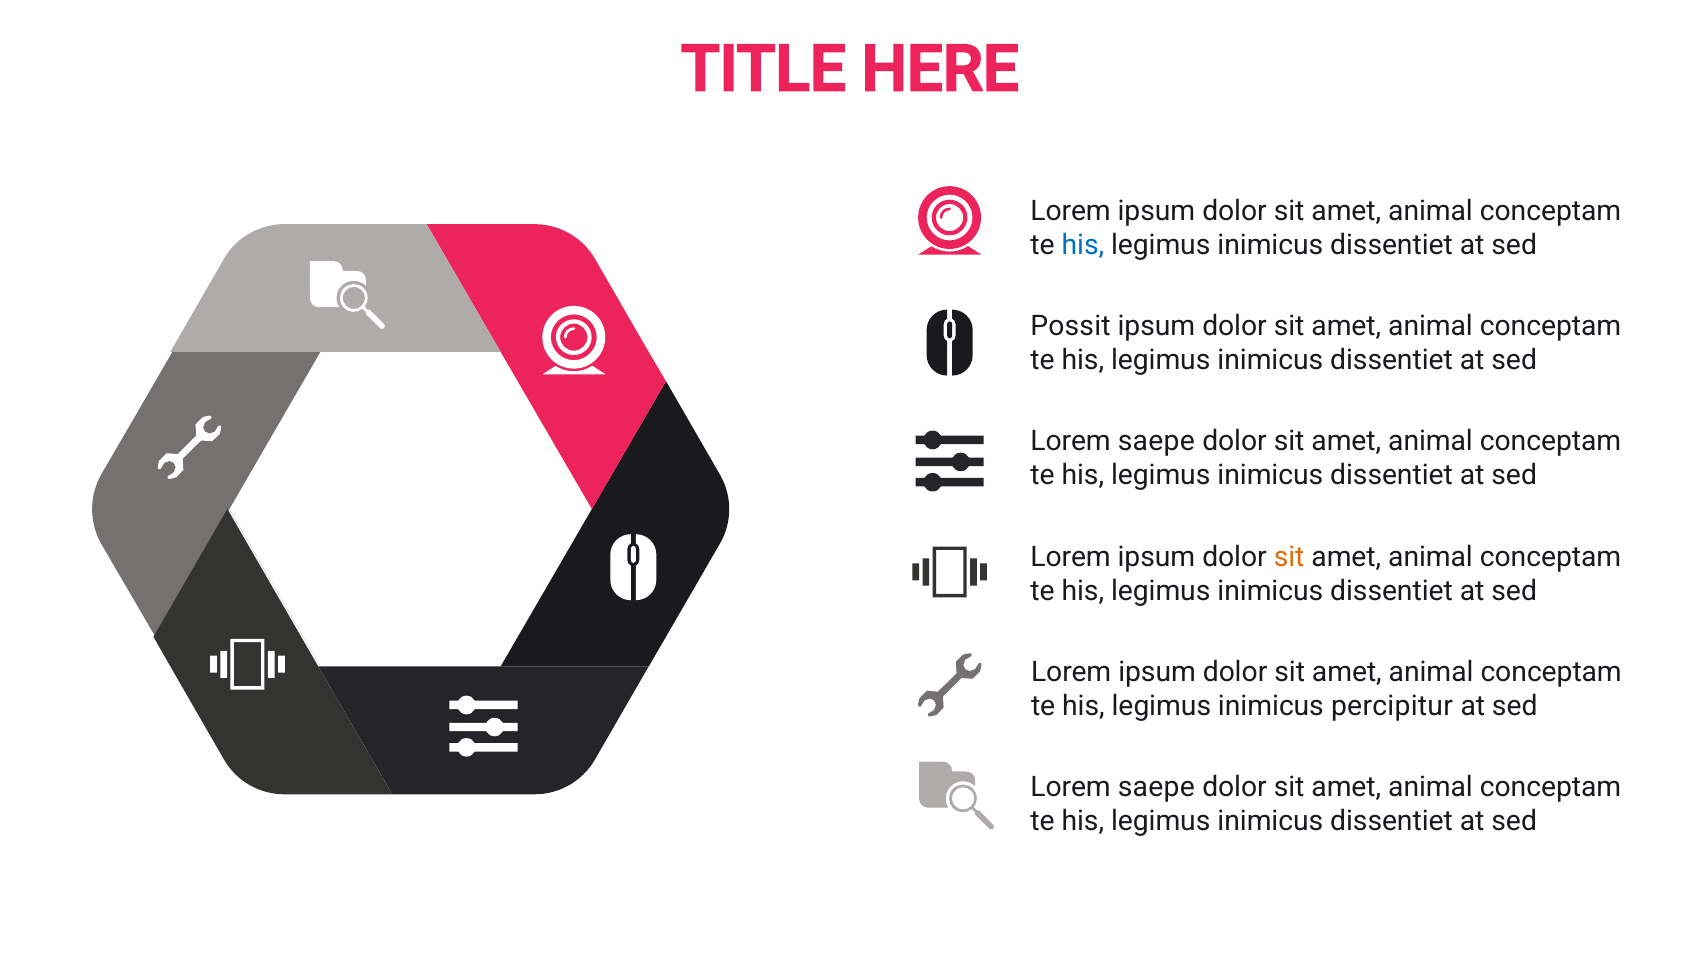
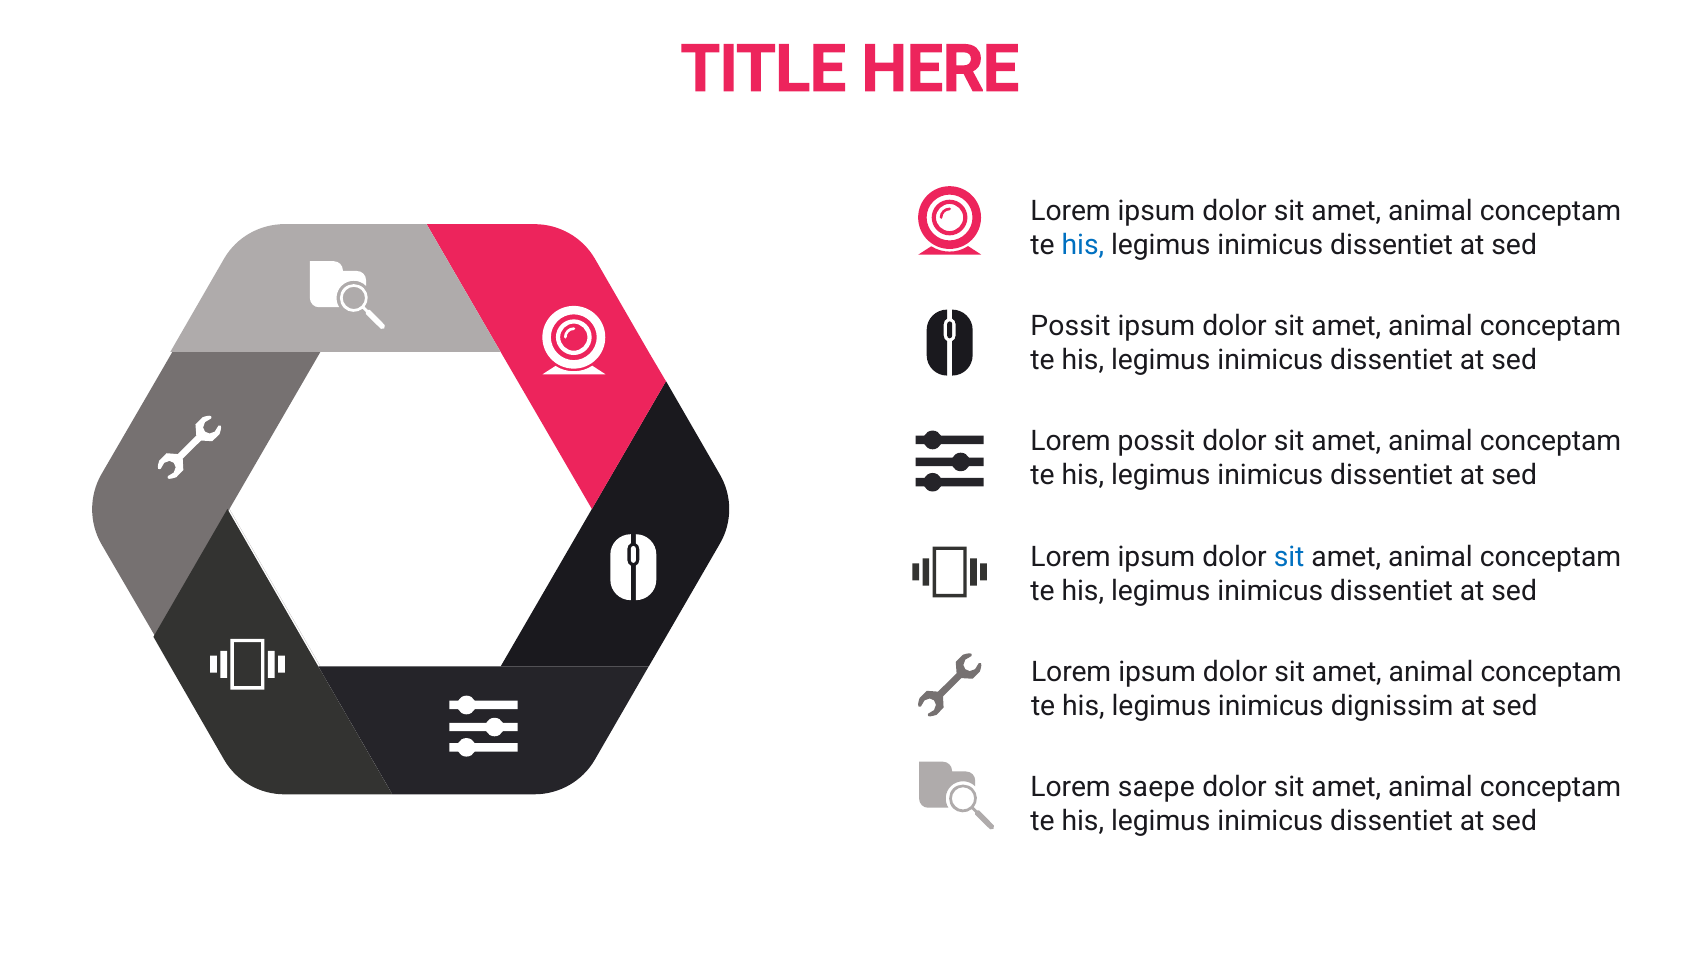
saepe: saepe -> possit (1156, 441)
sit colour: orange -> blue (1289, 556)
percipitur: percipitur -> dignissim (1392, 705)
